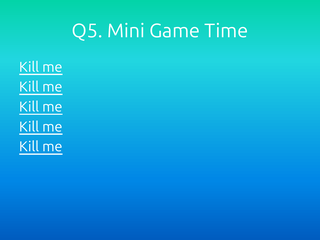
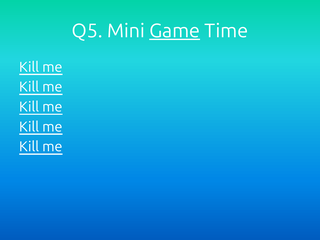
Game underline: none -> present (175, 31)
